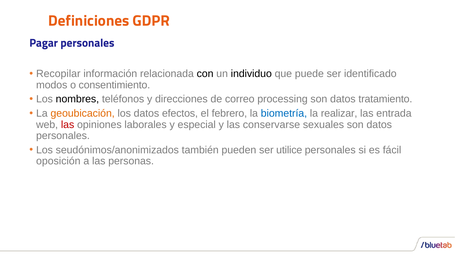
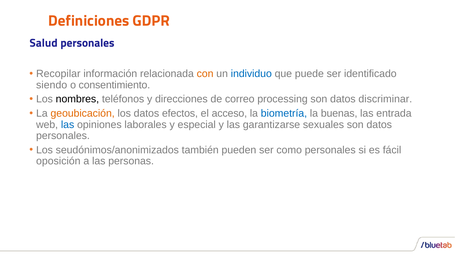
Pagar: Pagar -> Salud (44, 43)
con colour: black -> orange (205, 74)
individuo colour: black -> blue (251, 74)
modos: modos -> siendo (52, 85)
tratamiento: tratamiento -> discriminar (385, 99)
febrero: febrero -> acceso (229, 113)
realizar: realizar -> buenas (339, 113)
las colour: red -> blue (68, 125)
conservarse: conservarse -> garantizarse (271, 125)
utilice: utilice -> como (289, 150)
